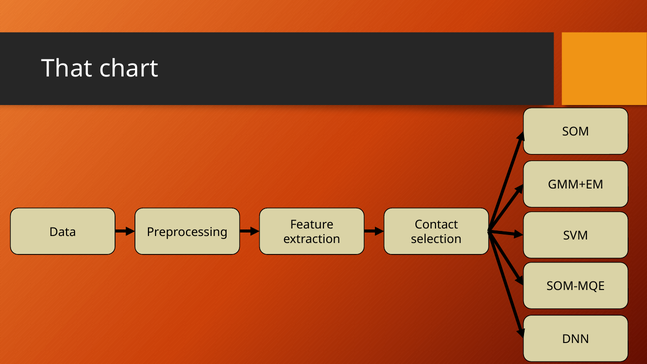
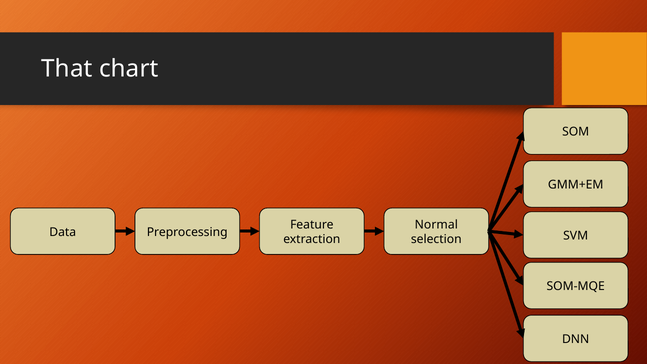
Contact: Contact -> Normal (436, 225)
